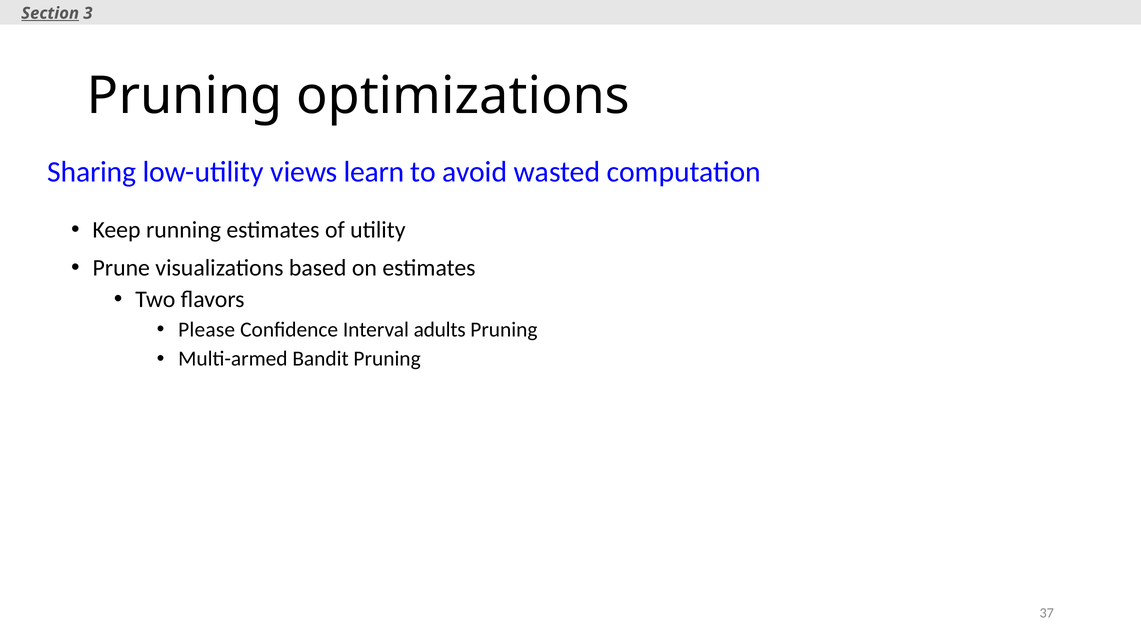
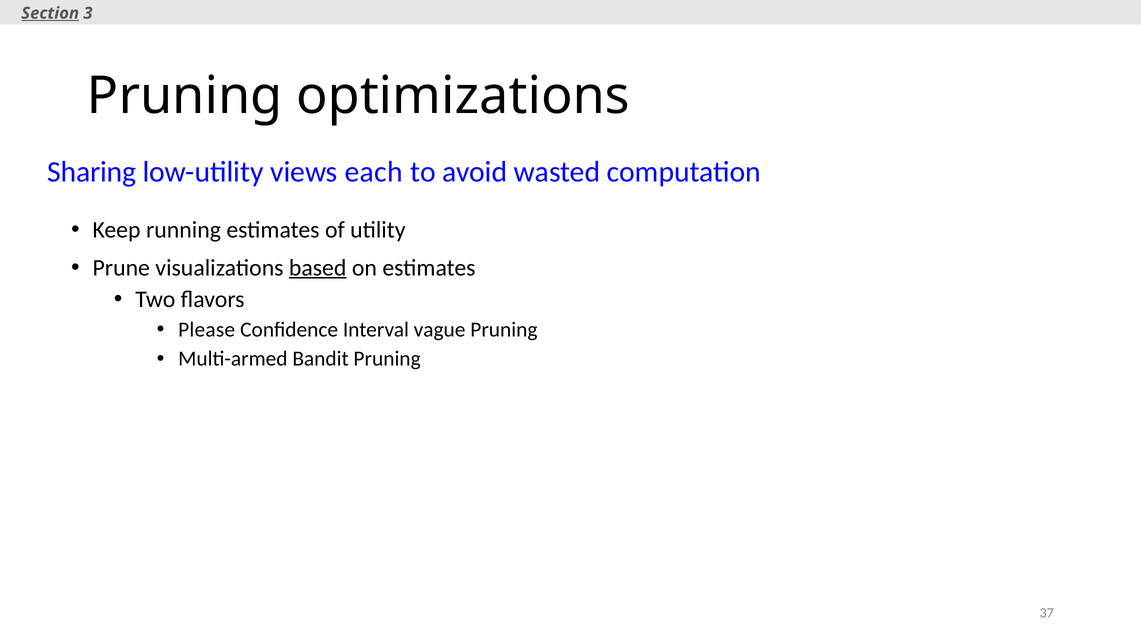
learn: learn -> each (374, 172)
based underline: none -> present (318, 268)
adults: adults -> vague (440, 330)
